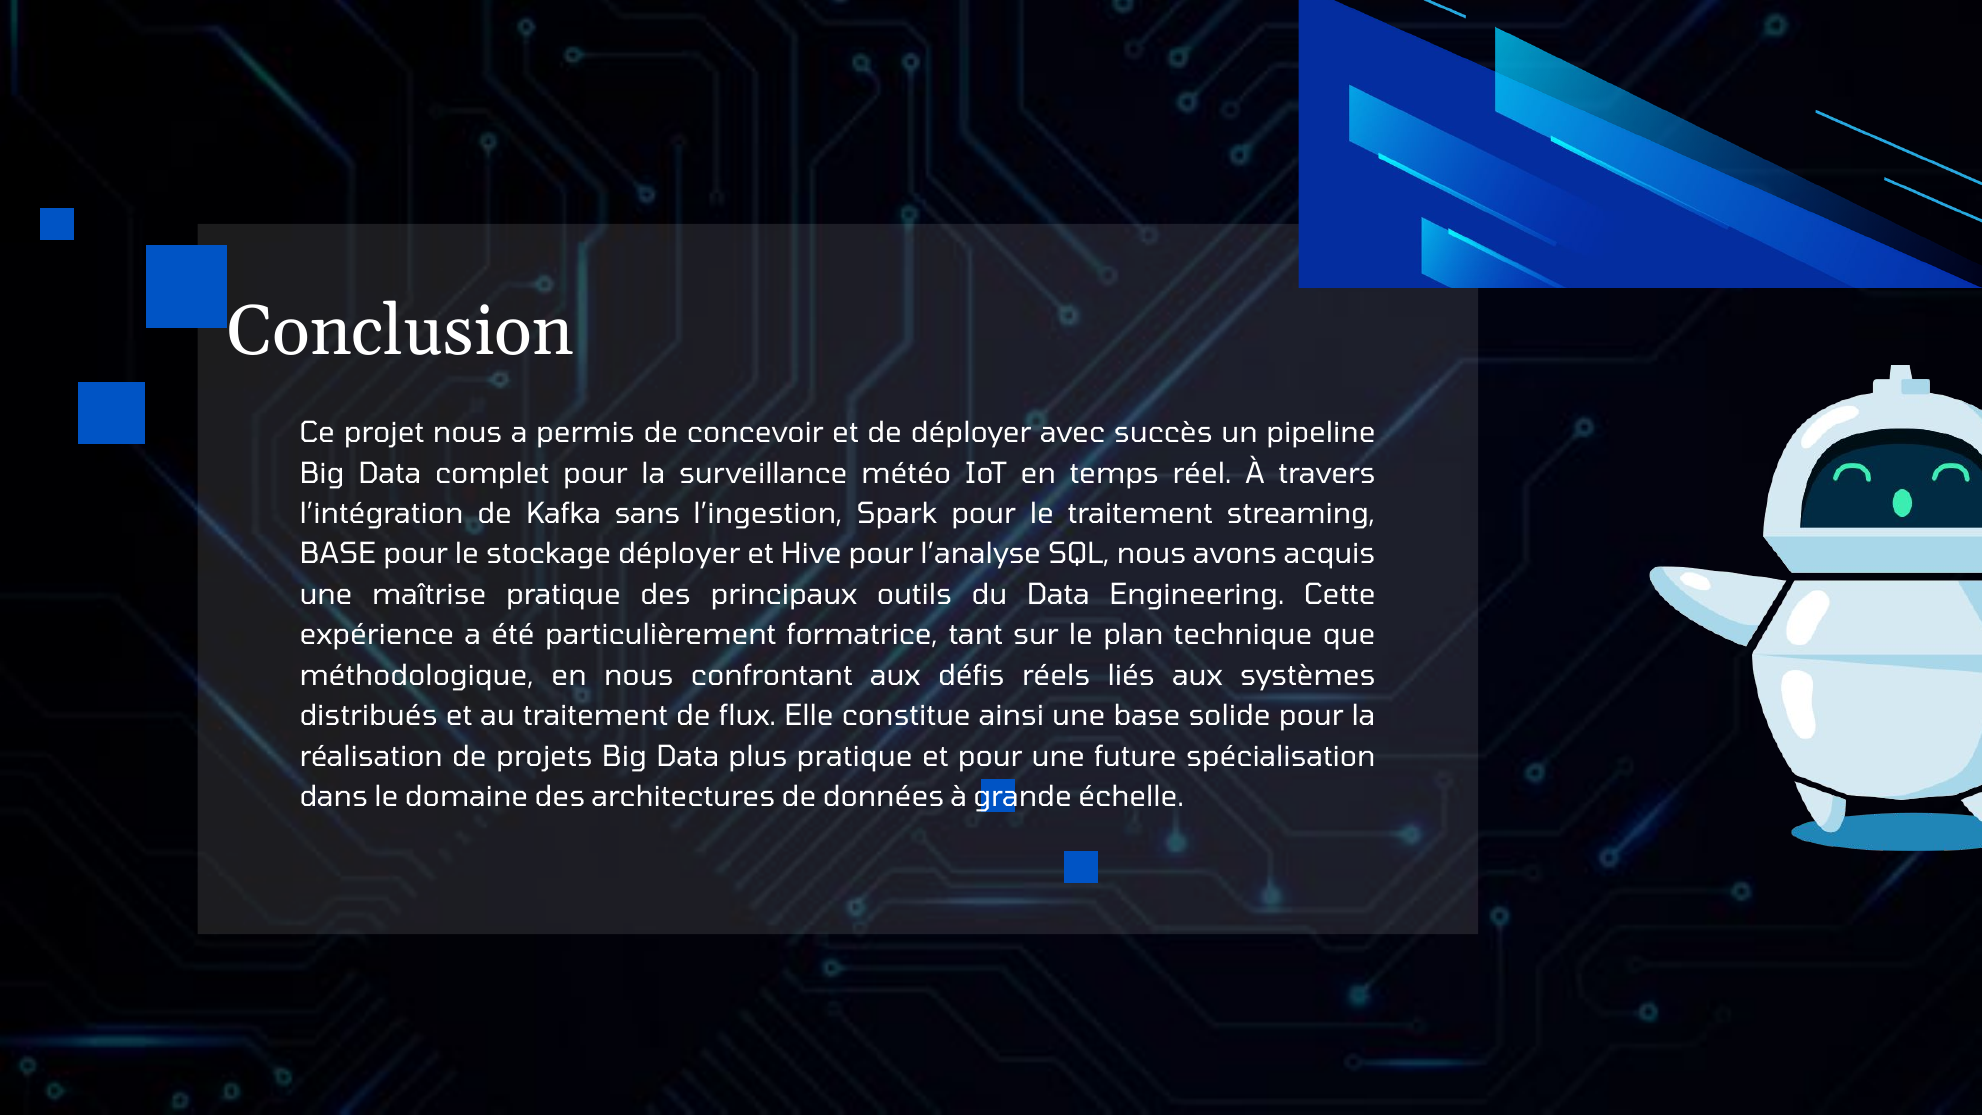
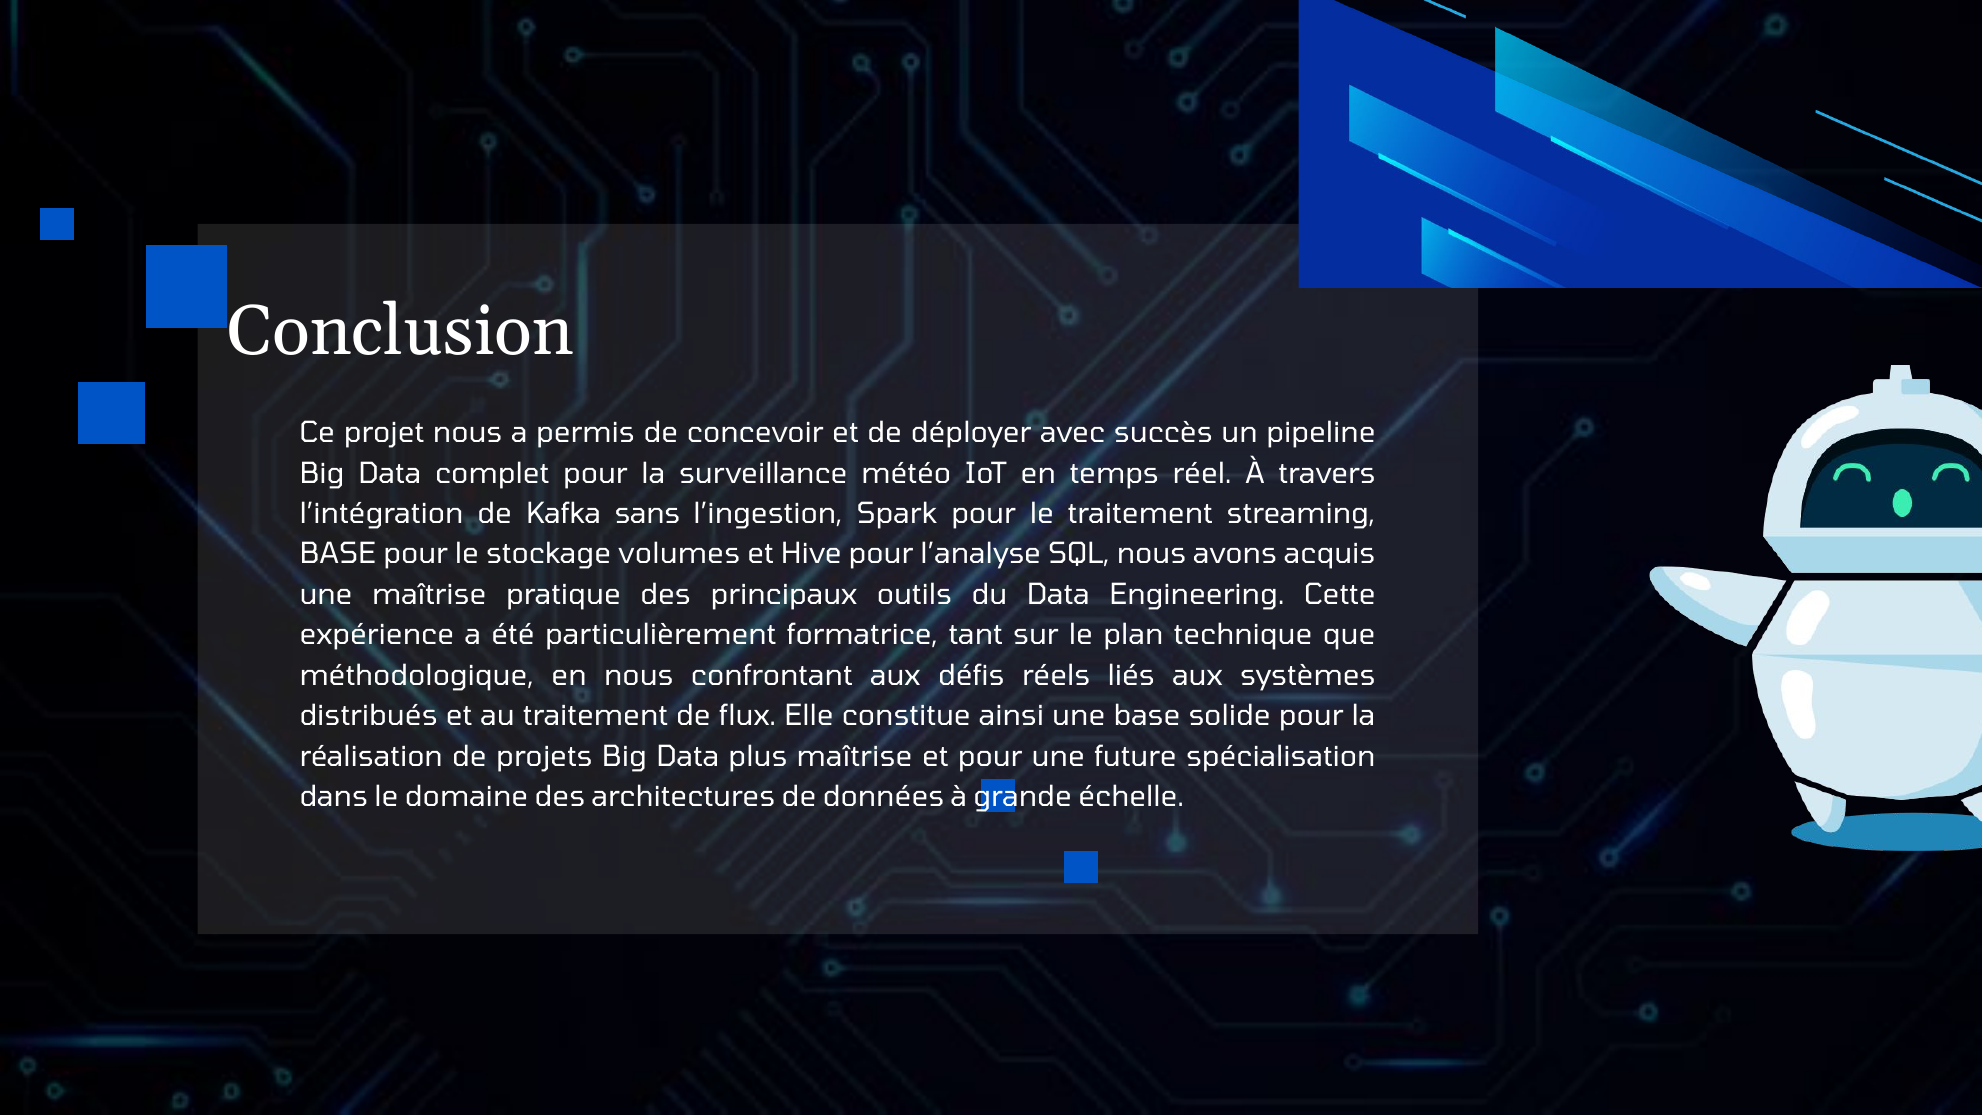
stockage déployer: déployer -> volumes (679, 554)
plus pratique: pratique -> maîtrise (855, 757)
